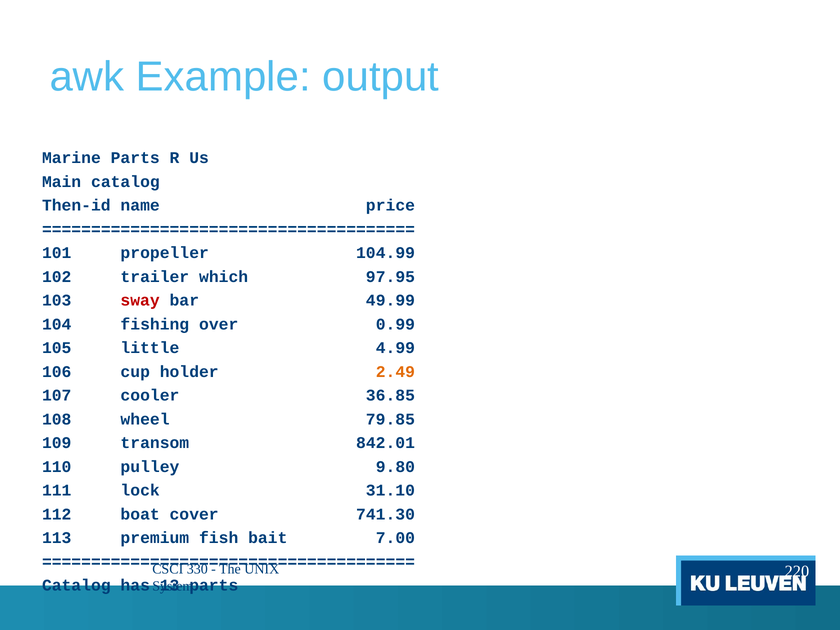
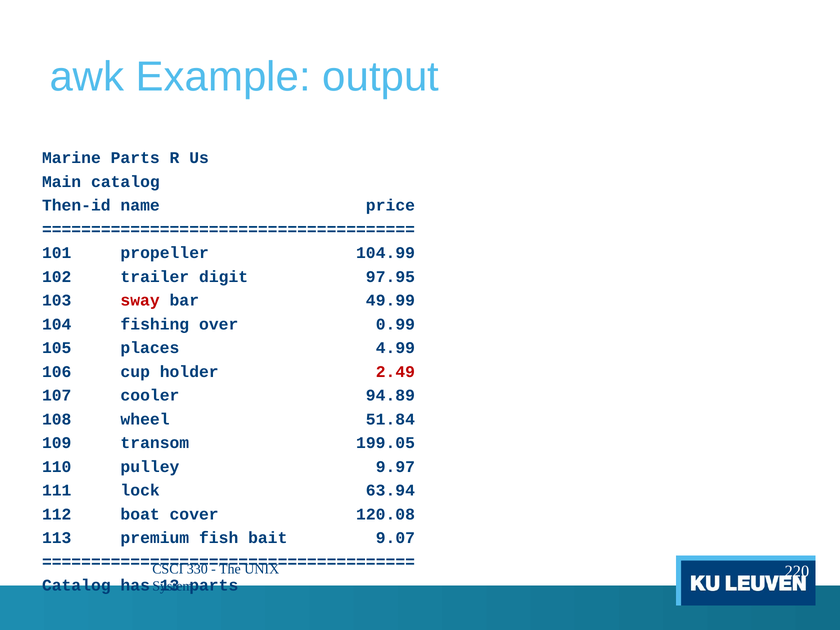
which: which -> digit (224, 277)
little: little -> places (150, 348)
2.49 colour: orange -> red (395, 372)
36.85: 36.85 -> 94.89 (390, 395)
79.85: 79.85 -> 51.84 (390, 419)
842.01: 842.01 -> 199.05 (386, 443)
9.80: 9.80 -> 9.97 (395, 467)
31.10: 31.10 -> 63.94 (390, 490)
741.30: 741.30 -> 120.08 (386, 514)
7.00: 7.00 -> 9.07 (395, 538)
